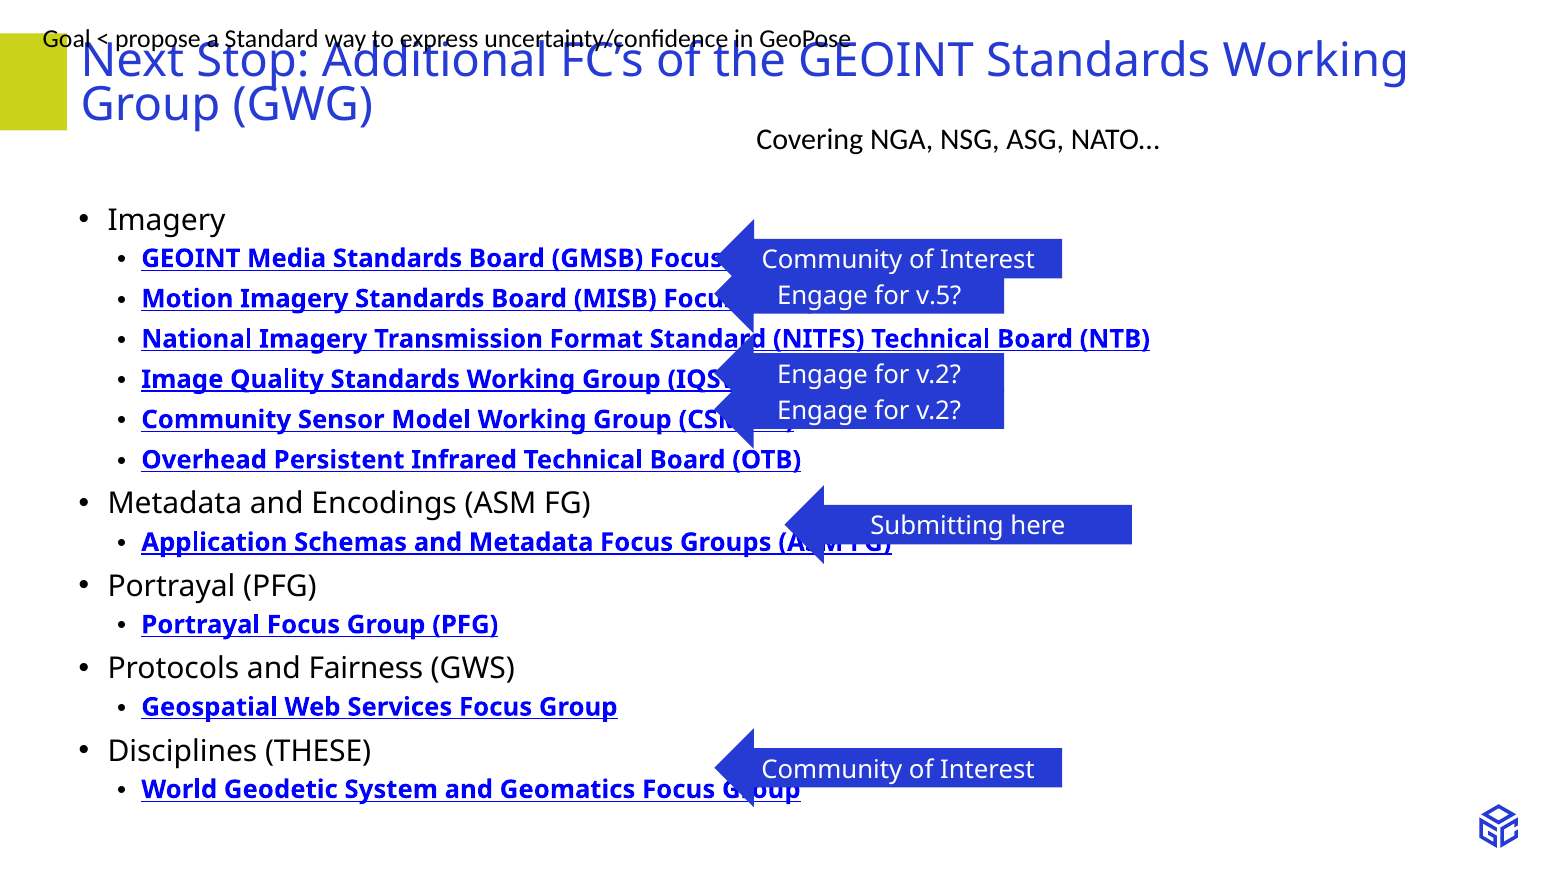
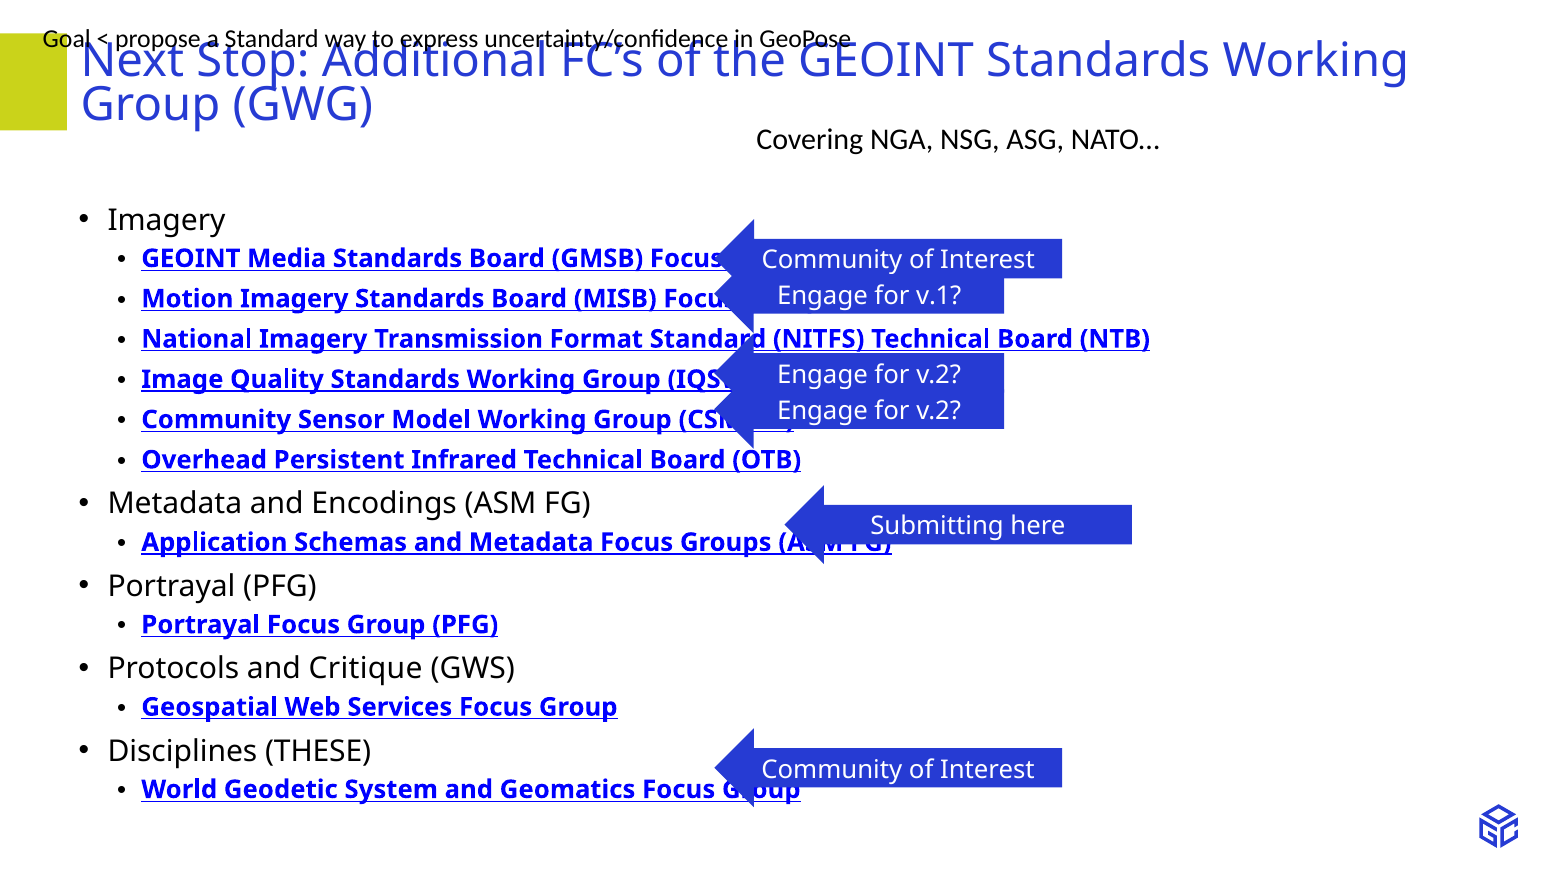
v.5: v.5 -> v.1 (939, 296)
Fairness: Fairness -> Critique (366, 669)
